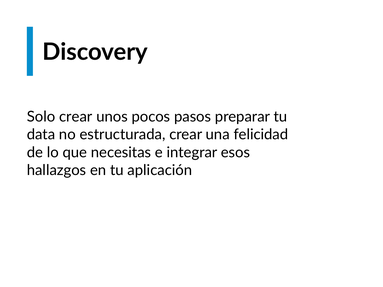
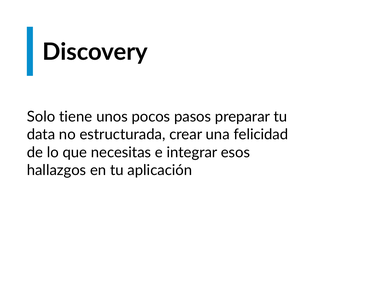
Solo crear: crear -> tiene (76, 117)
